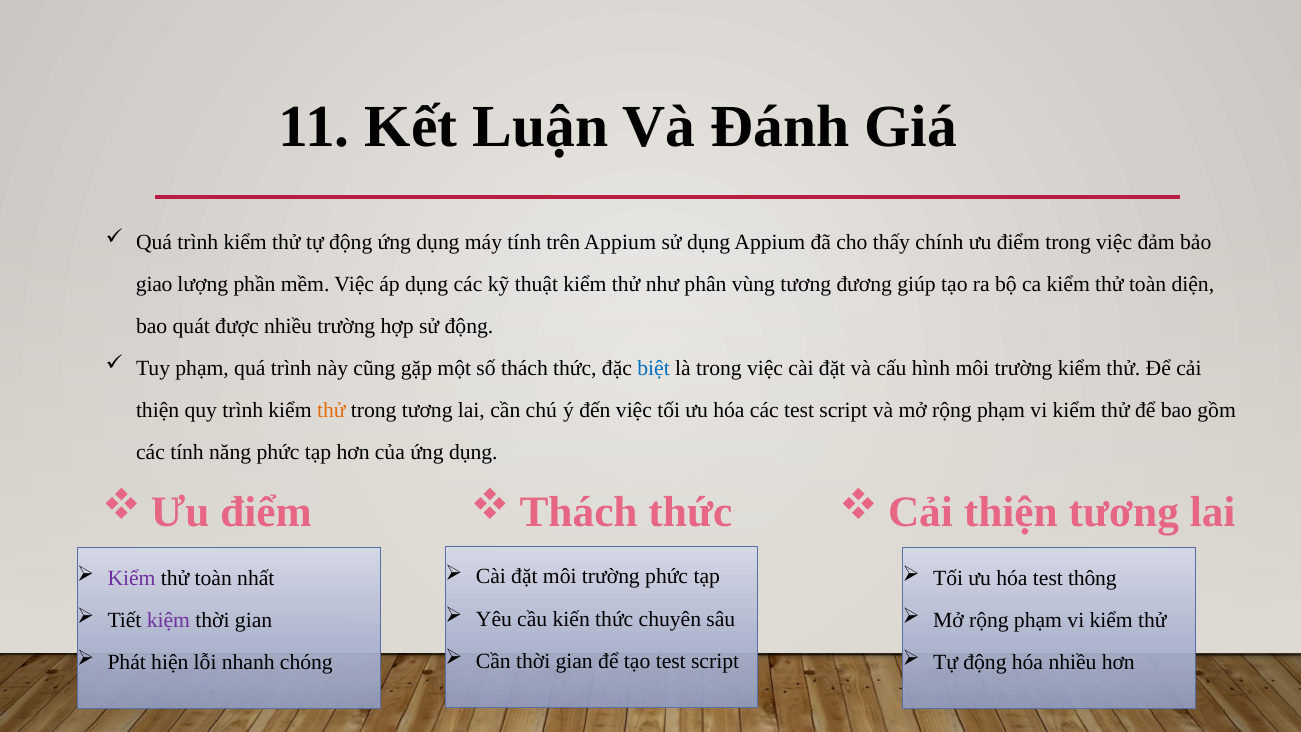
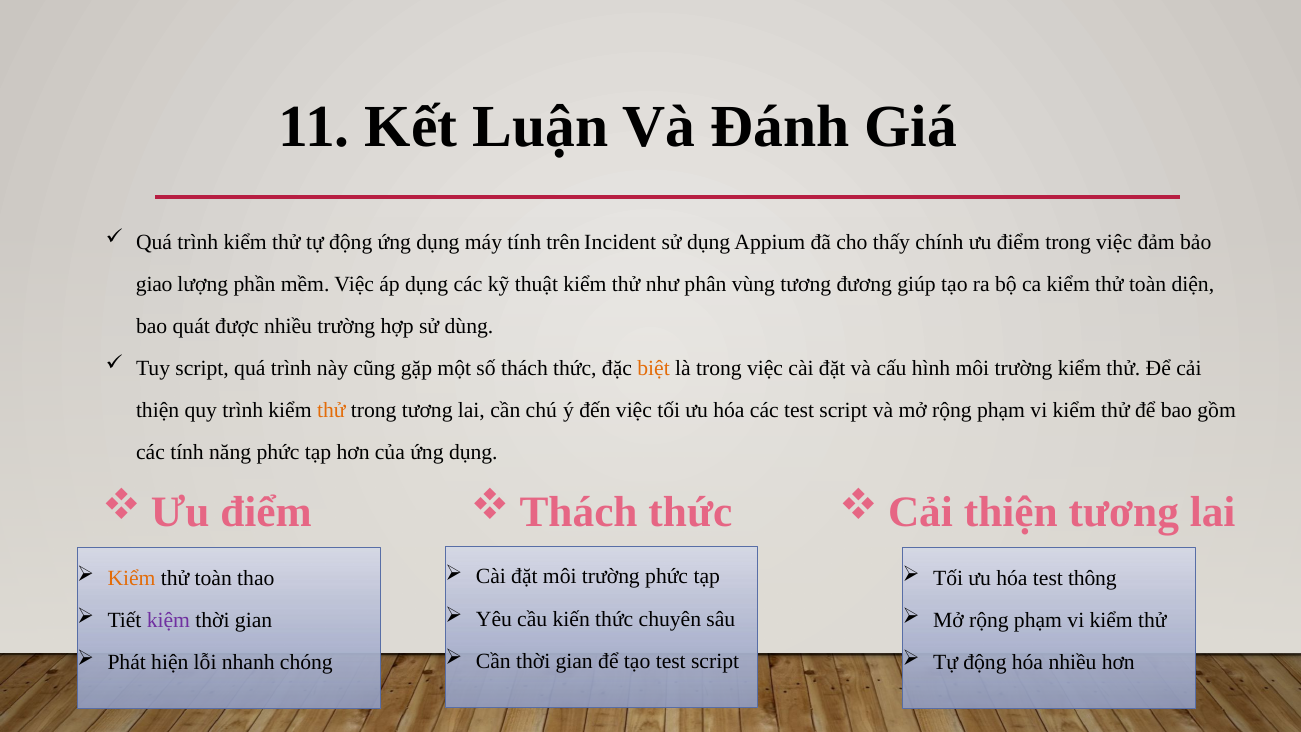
trên Appium: Appium -> Incident (620, 242)
sử động: động -> dùng (469, 326)
Tuy phạm: phạm -> script (202, 368)
biệt colour: blue -> orange (654, 368)
Kiểm colour: purple -> orange (132, 578)
nhất: nhất -> thao (256, 578)
